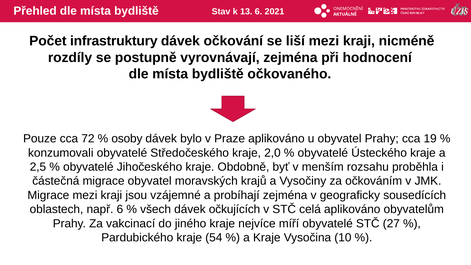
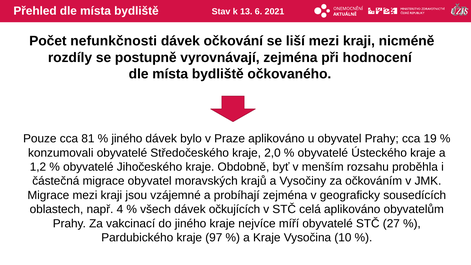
infrastruktury: infrastruktury -> nefunkčnosti (114, 41)
72: 72 -> 81 (88, 139)
osoby: osoby -> jiného (127, 139)
2,5: 2,5 -> 1,2 (38, 167)
např 6: 6 -> 4 (120, 209)
54: 54 -> 97 (214, 238)
